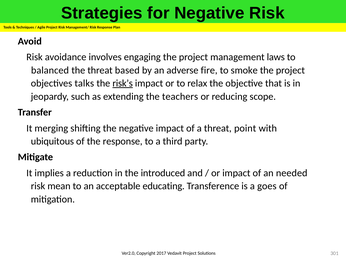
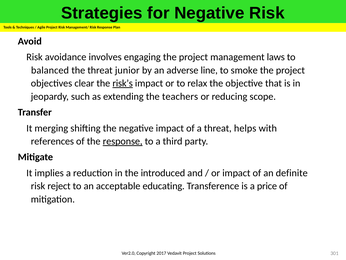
based: based -> junior (127, 70)
fire: fire -> line (209, 70)
talks: talks -> clear (84, 83)
point: point -> helps (245, 128)
ubiquitous: ubiquitous -> references (52, 141)
response underline: none -> present (123, 141)
needed: needed -> definite (292, 173)
mean: mean -> reject (59, 186)
goes: goes -> price (267, 186)
